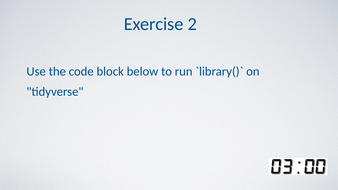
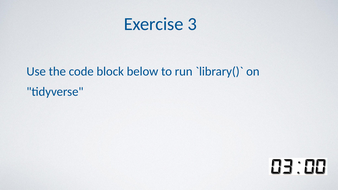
2: 2 -> 3 (192, 24)
